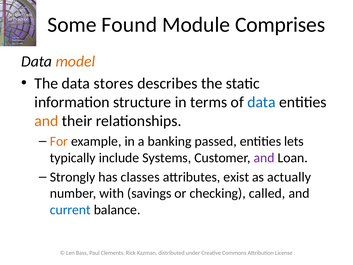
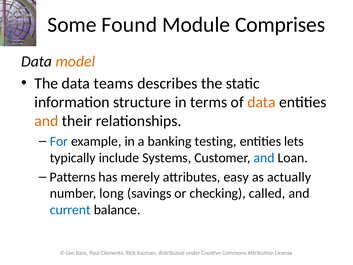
stores: stores -> teams (114, 83)
data colour: blue -> orange (262, 102)
For colour: orange -> blue (59, 141)
passed: passed -> testing (216, 141)
and colour: purple -> blue (264, 158)
Strongly: Strongly -> Patterns (73, 177)
classes: classes -> merely (140, 177)
exist: exist -> easy (236, 177)
with: with -> long (112, 193)
